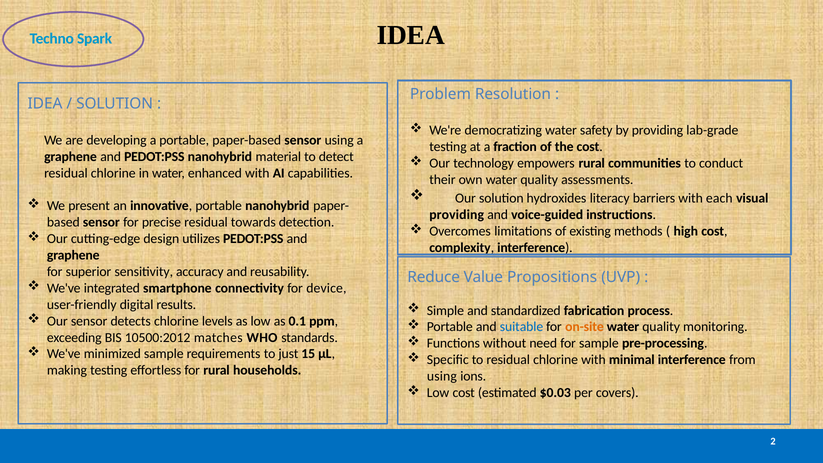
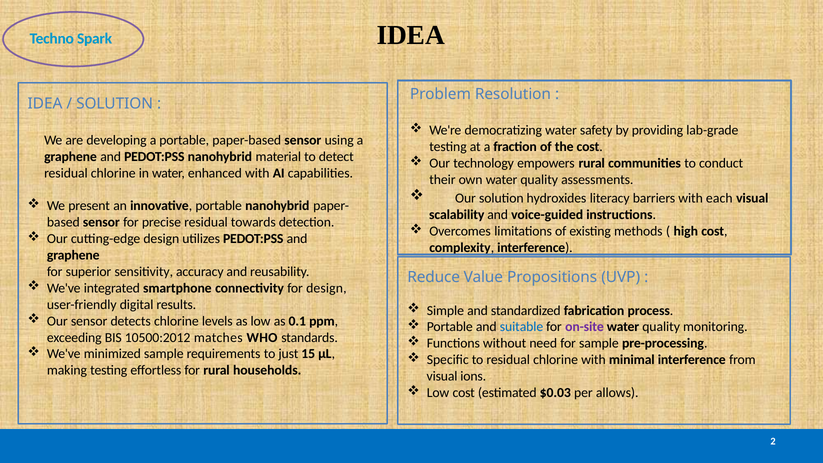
providing: providing -> scalability (457, 215)
for device: device -> design (326, 288)
on-site colour: orange -> purple (584, 327)
using: using -> visual (442, 376)
covers: covers -> allows (617, 393)
